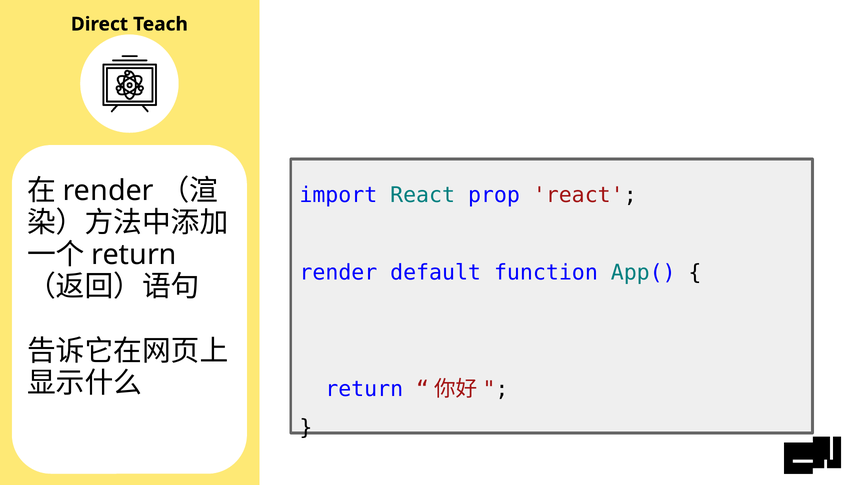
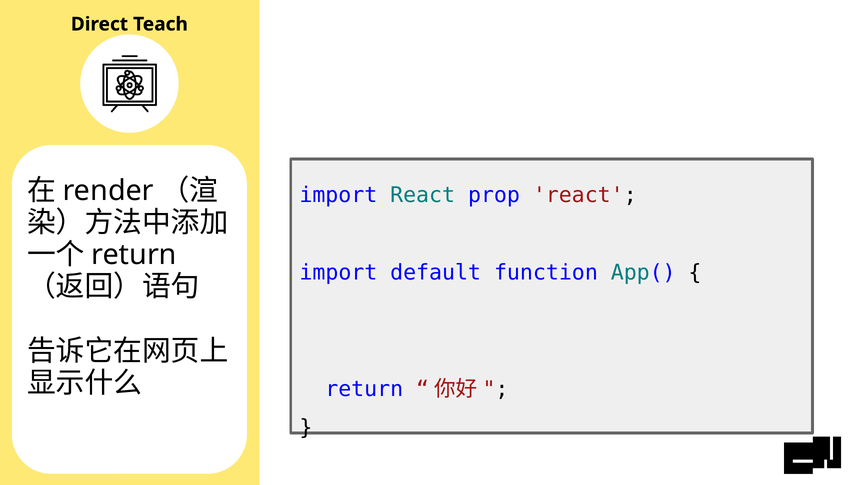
render: render -> import (338, 273)
